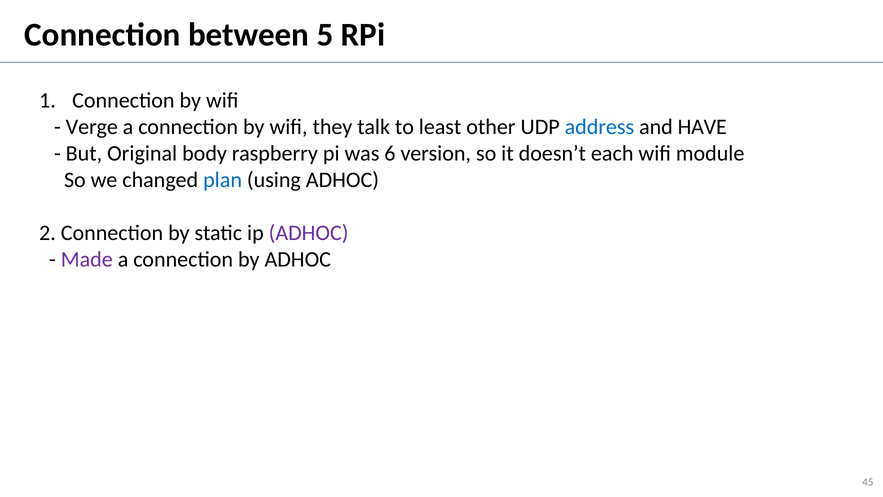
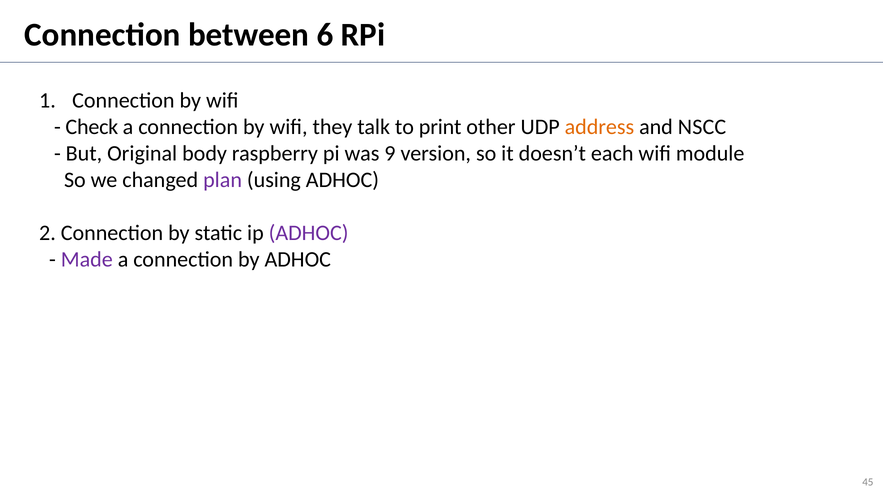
5: 5 -> 6 (325, 35)
Verge: Verge -> Check (92, 127)
least: least -> print (440, 127)
address colour: blue -> orange (599, 127)
HAVE: HAVE -> NSCC (702, 127)
6: 6 -> 9 (390, 153)
plan colour: blue -> purple (223, 180)
